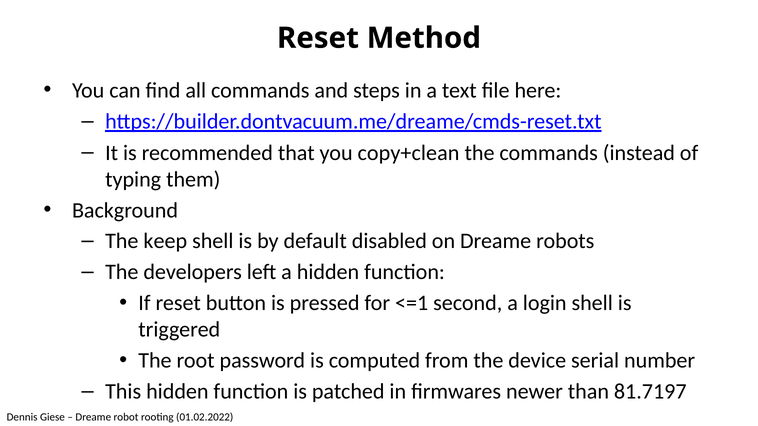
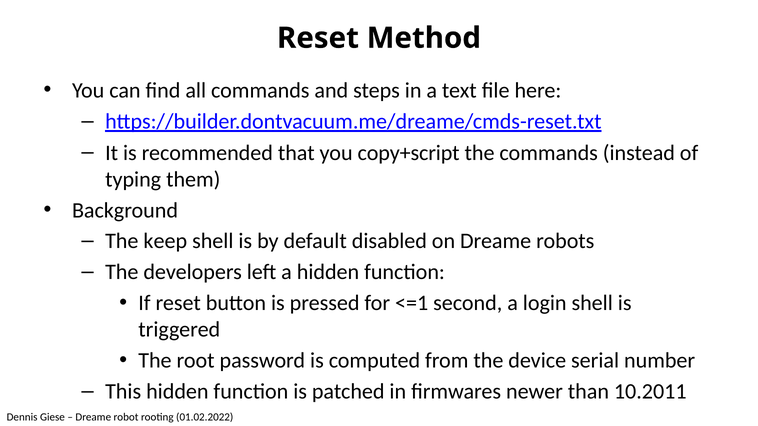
copy+clean: copy+clean -> copy+script (409, 153)
81.7197: 81.7197 -> 10.2011 (650, 392)
